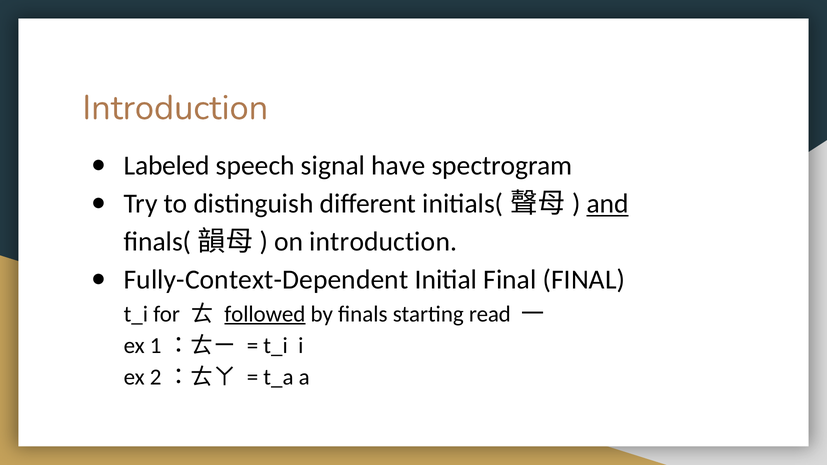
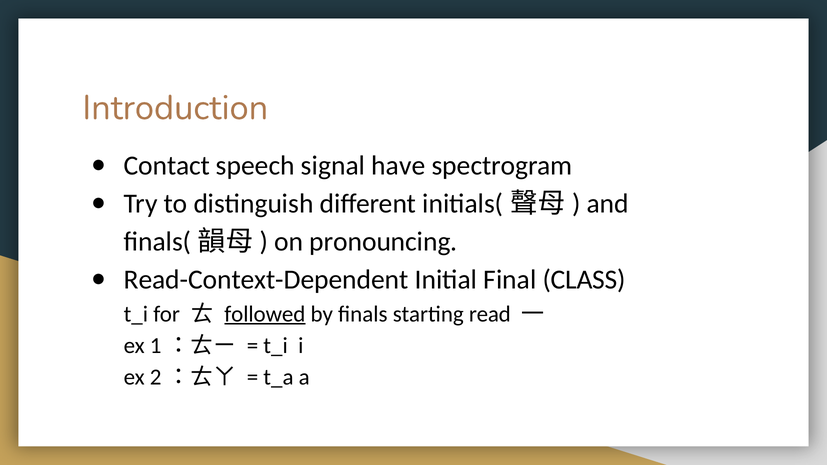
Labeled: Labeled -> Contact (167, 166)
and underline: present -> none (608, 204)
on introduction: introduction -> pronouncing (383, 242)
Fully-Context-Dependent: Fully-Context-Dependent -> Read-Context-Dependent (266, 280)
Final FINAL: FINAL -> CLASS (584, 280)
